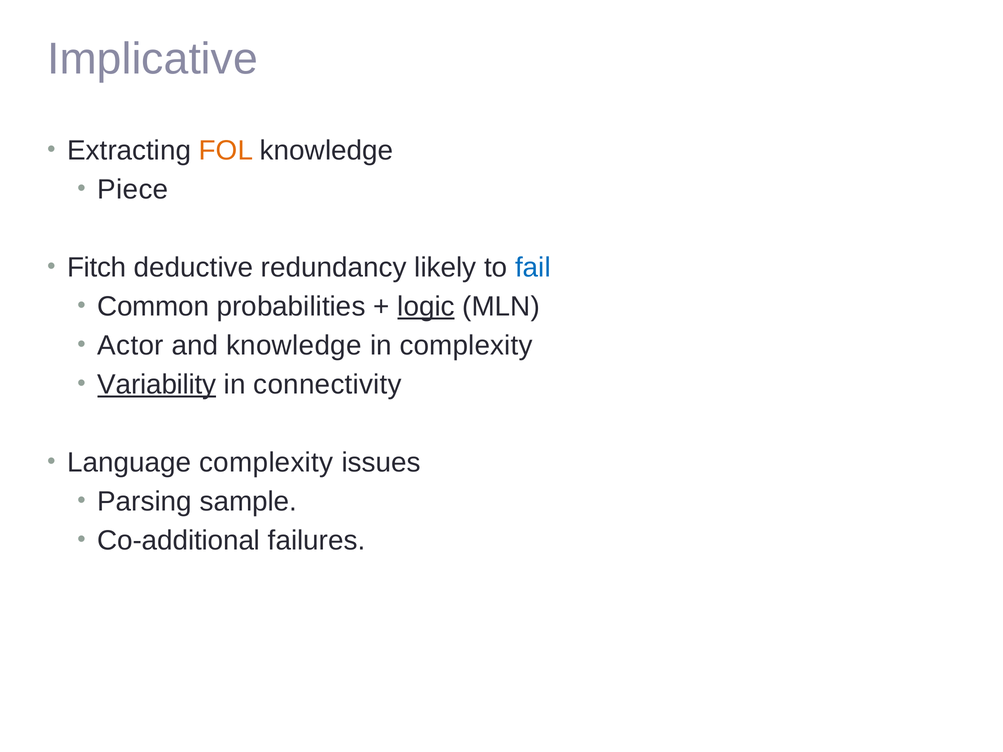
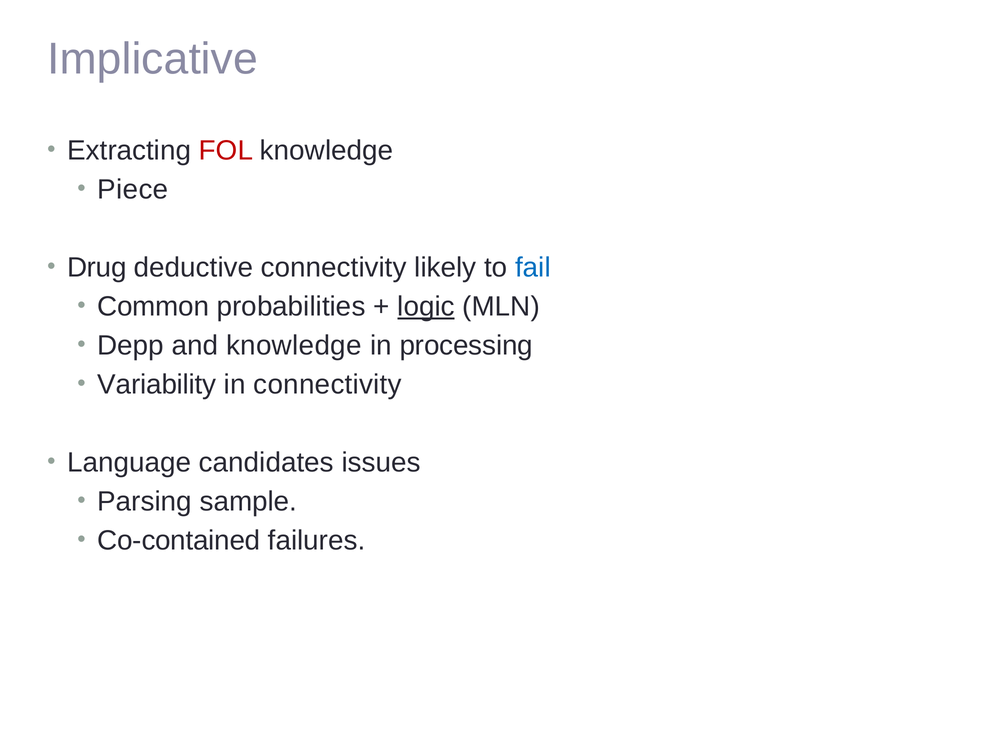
FOL colour: orange -> red (226, 151)
Fitch: Fitch -> Drug (97, 268)
deductive redundancy: redundancy -> connectivity (334, 268)
Actor: Actor -> Depp (131, 346)
in complexity: complexity -> processing (466, 346)
Variability underline: present -> none (157, 385)
Language complexity: complexity -> candidates (266, 463)
Co-additional: Co-additional -> Co-contained (179, 541)
